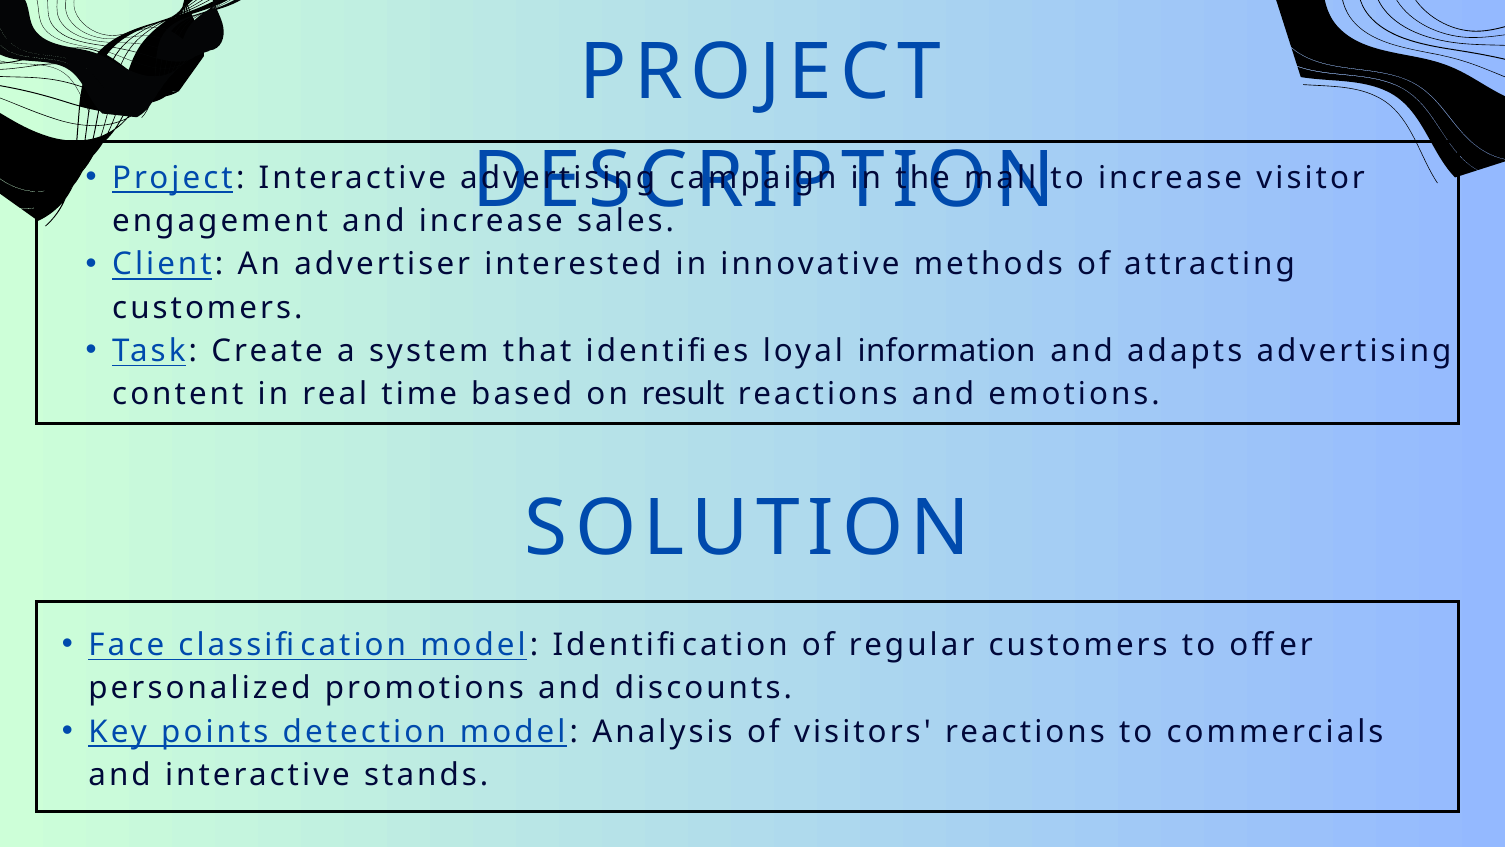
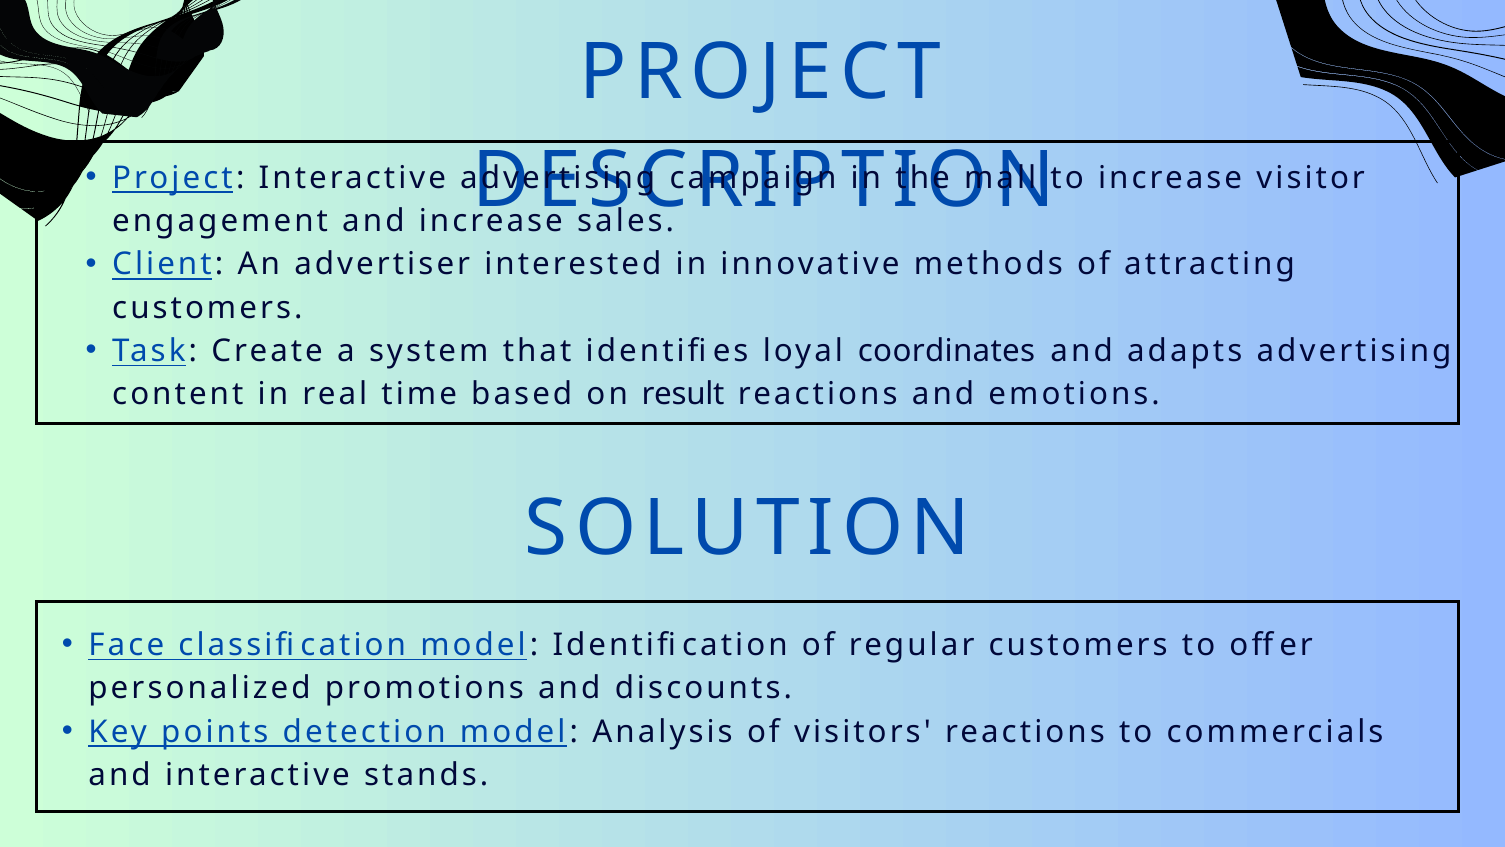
information: information -> coordinates (947, 351)
